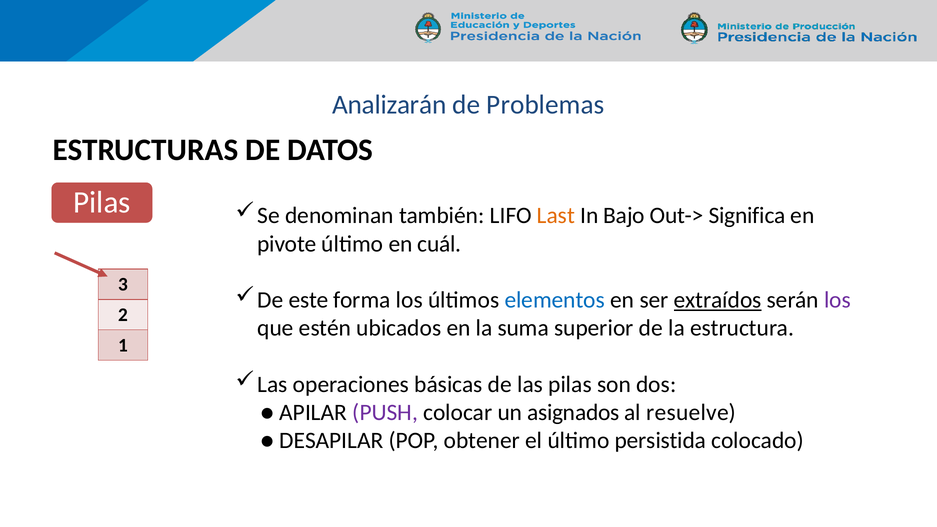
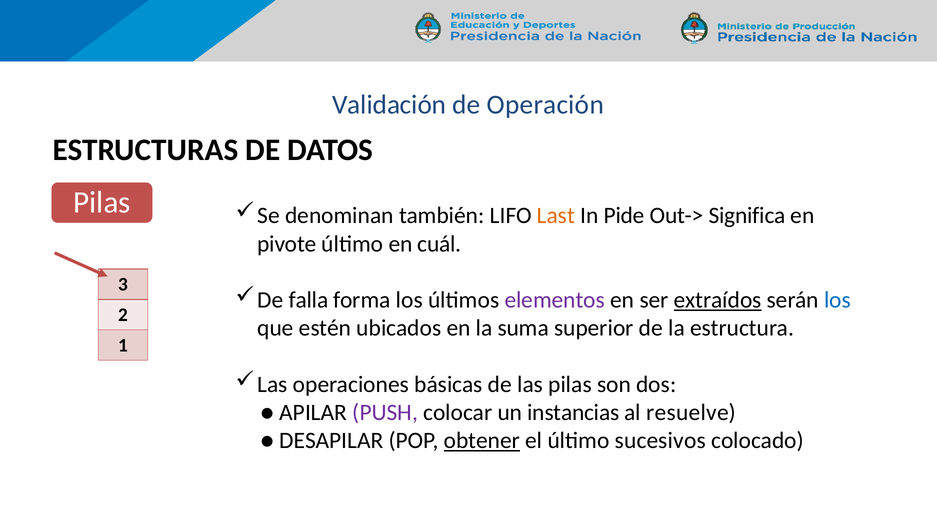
Analizarán: Analizarán -> Validación (389, 105)
Problemas: Problemas -> Operación (545, 105)
Bajo: Bajo -> Pide (624, 216)
este: este -> falla (309, 300)
elementos colour: blue -> purple (555, 300)
los colour: purple -> blue (838, 300)
asignados: asignados -> instancias (573, 413)
obtener underline: none -> present (482, 441)
persistida: persistida -> sucesivos (660, 441)
